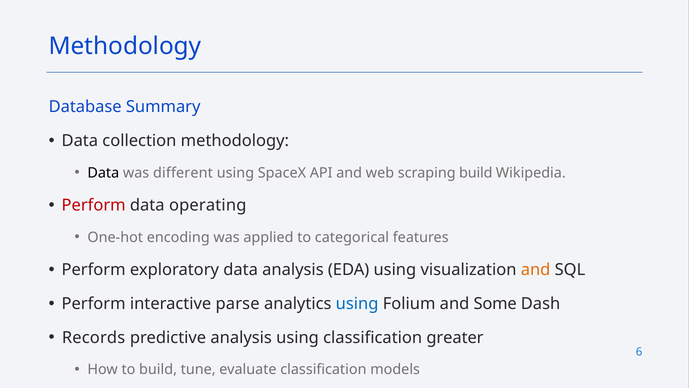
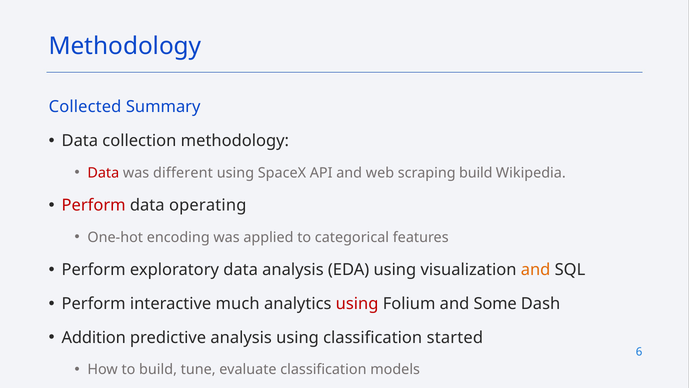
Database: Database -> Collected (85, 107)
Data colour: black -> red (103, 173)
parse: parse -> much (238, 304)
using colour: blue -> red (357, 304)
Records: Records -> Addition (94, 337)
greater: greater -> started (455, 337)
